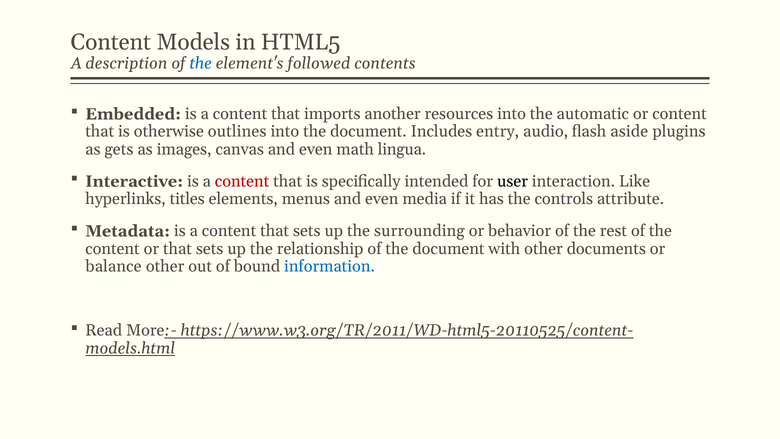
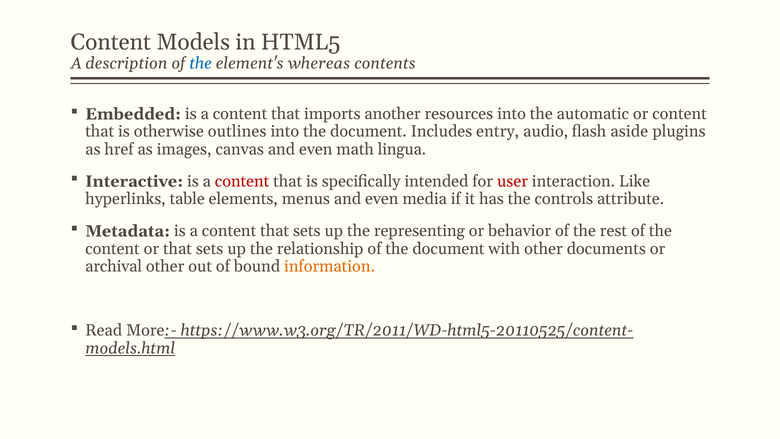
followed: followed -> whereas (319, 63)
gets: gets -> href (119, 149)
user colour: black -> red (512, 181)
titles: titles -> table (187, 199)
surrounding: surrounding -> representing (419, 231)
balance: balance -> archival (114, 266)
information colour: blue -> orange (330, 266)
